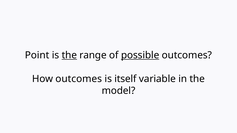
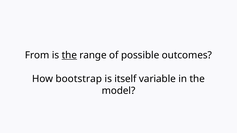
Point: Point -> From (37, 55)
possible underline: present -> none (140, 55)
How outcomes: outcomes -> bootstrap (79, 79)
